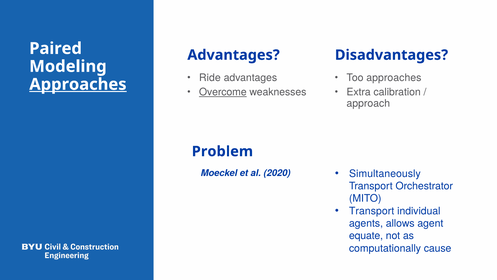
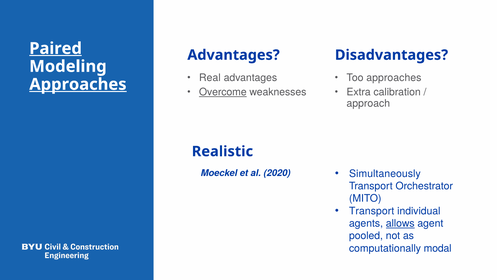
Paired underline: none -> present (56, 48)
Ride: Ride -> Real (210, 78)
Problem: Problem -> Realistic (222, 151)
allows underline: none -> present (400, 223)
equate: equate -> pooled (366, 235)
cause: cause -> modal (438, 248)
